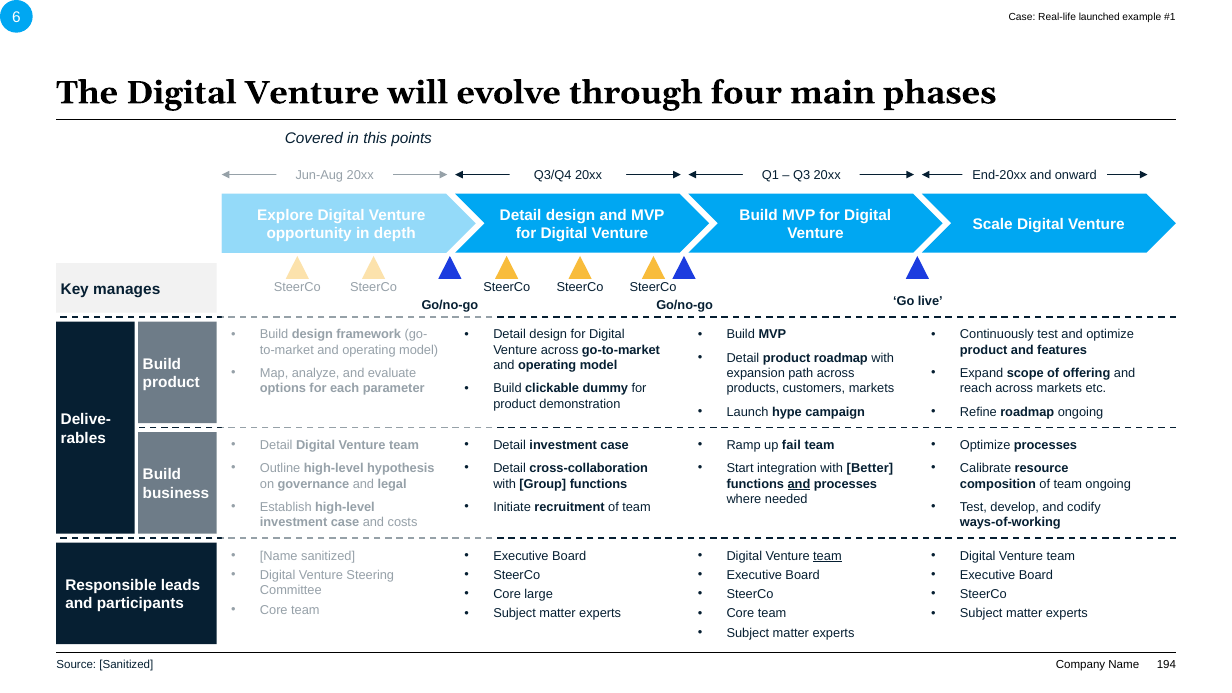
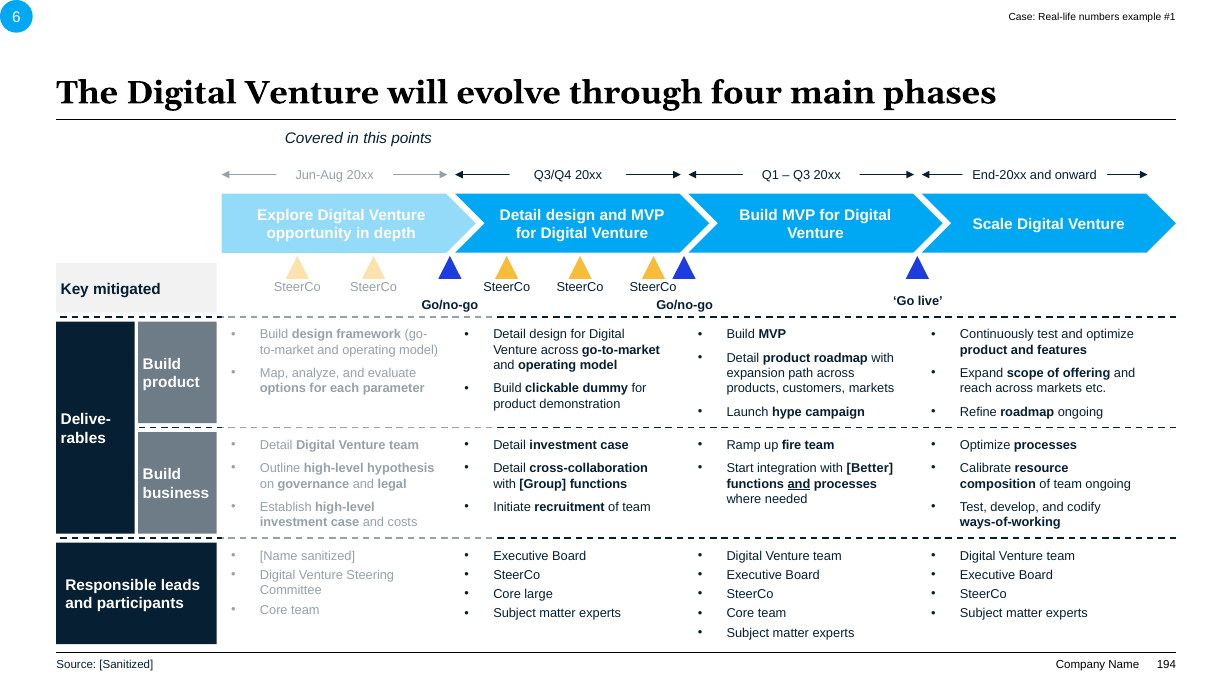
launched: launched -> numbers (1099, 17)
manages: manages -> mitigated (127, 289)
fail: fail -> fire (792, 445)
team underline: present -> none (827, 556)
